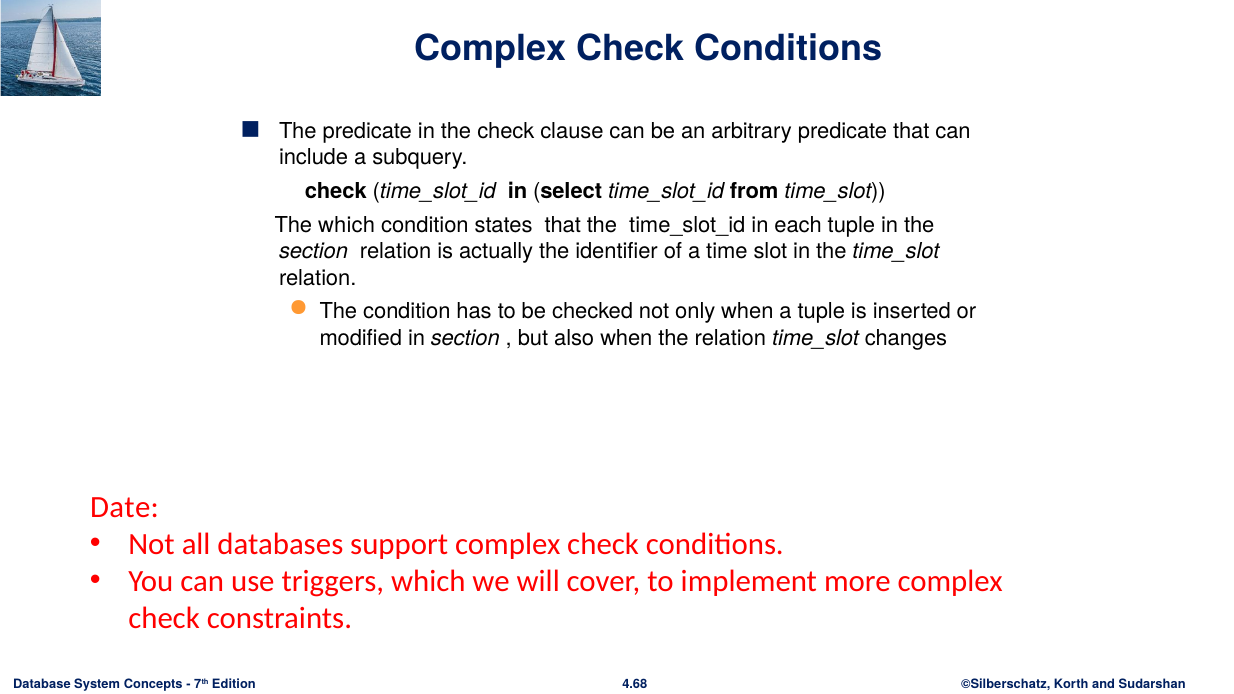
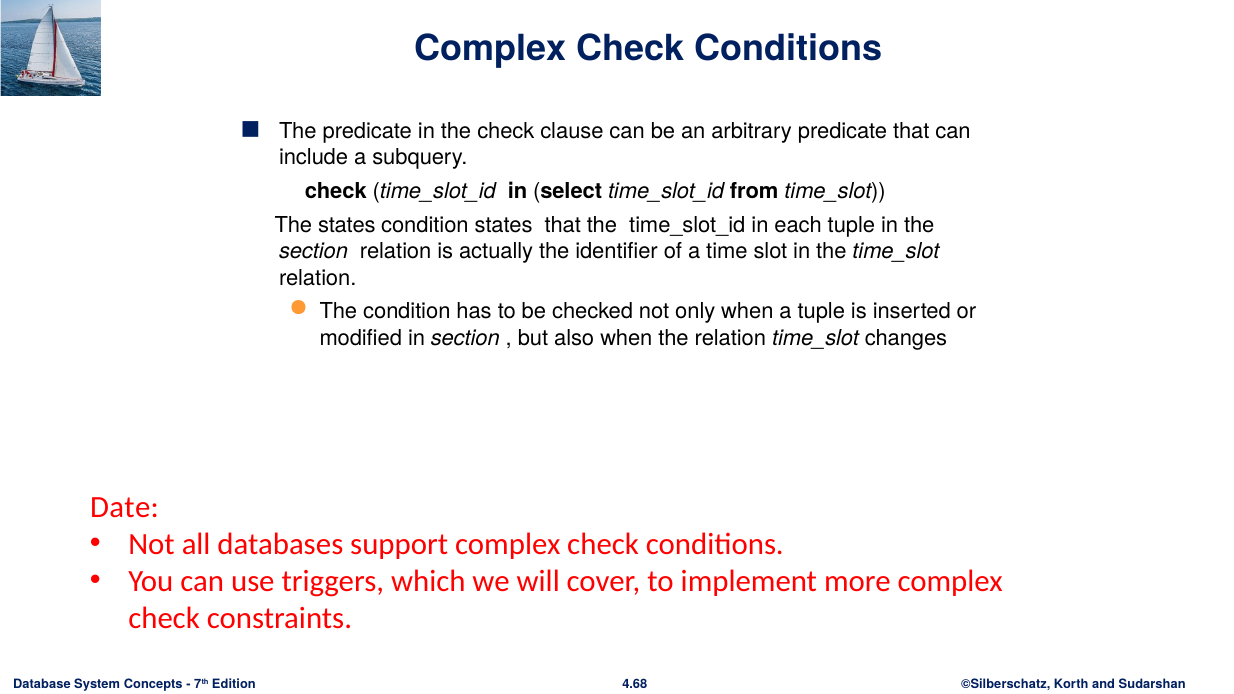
The which: which -> states (347, 225)
